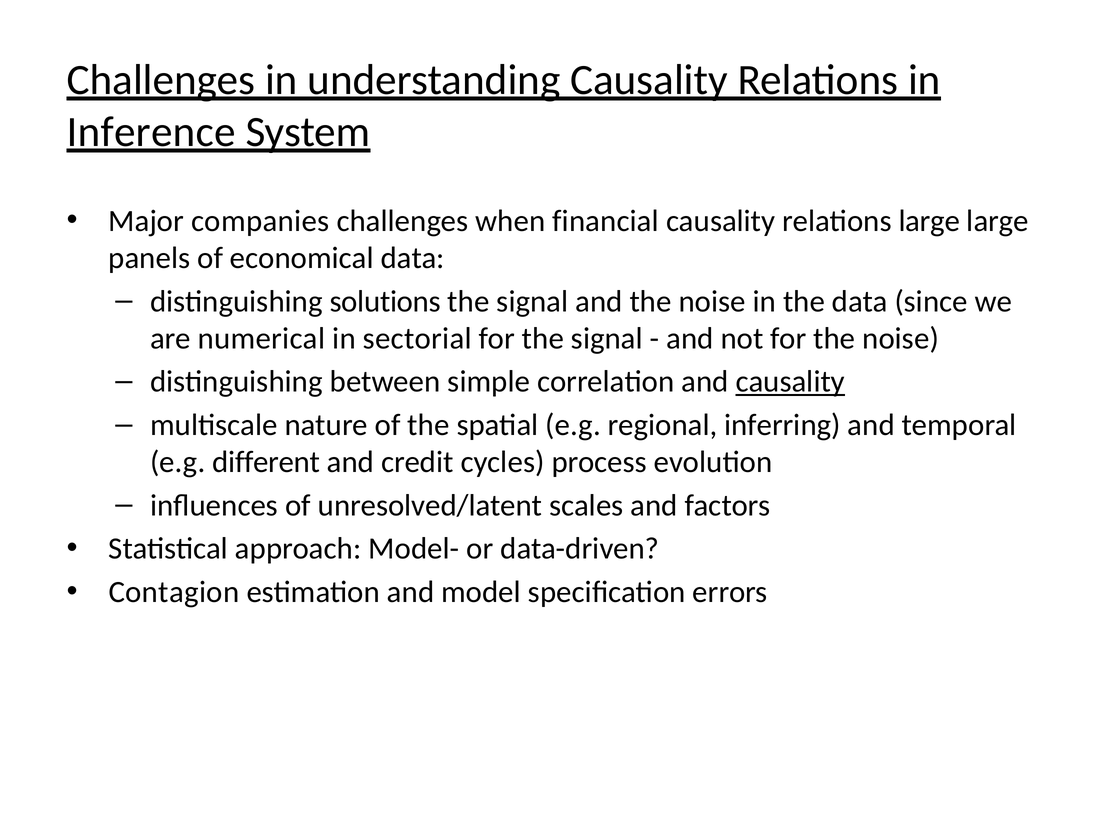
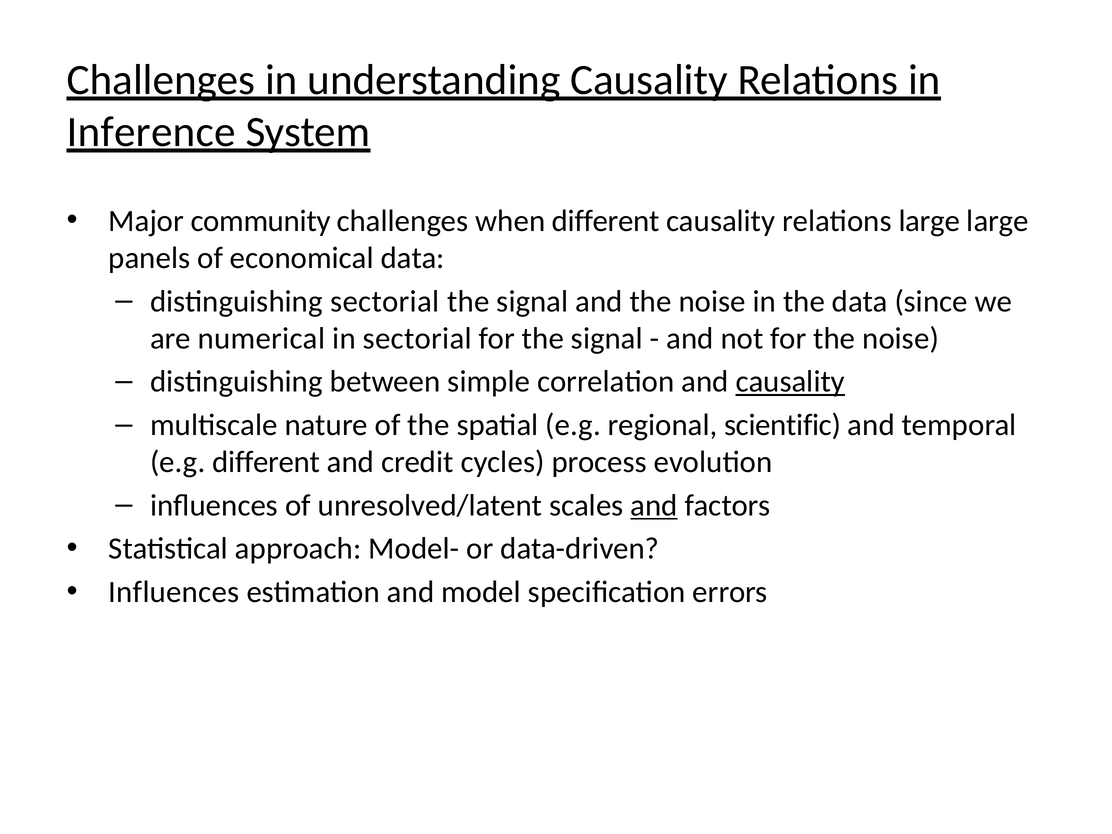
companies: companies -> community (261, 221)
when financial: financial -> different (606, 221)
distinguishing solutions: solutions -> sectorial (385, 301)
inferring: inferring -> scientific (783, 425)
and underline: none -> present (654, 505)
Contagion: Contagion -> Influences (174, 592)
